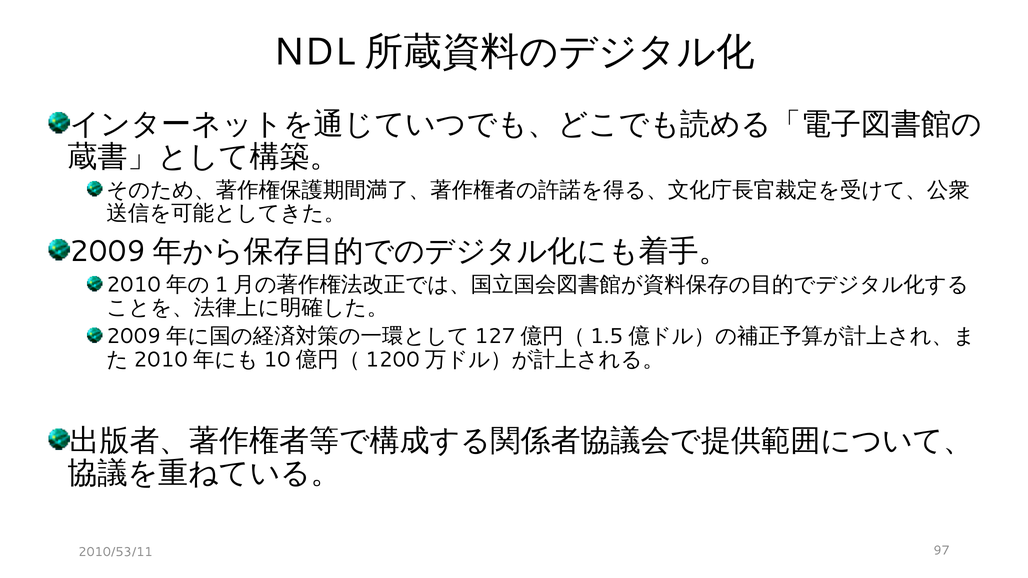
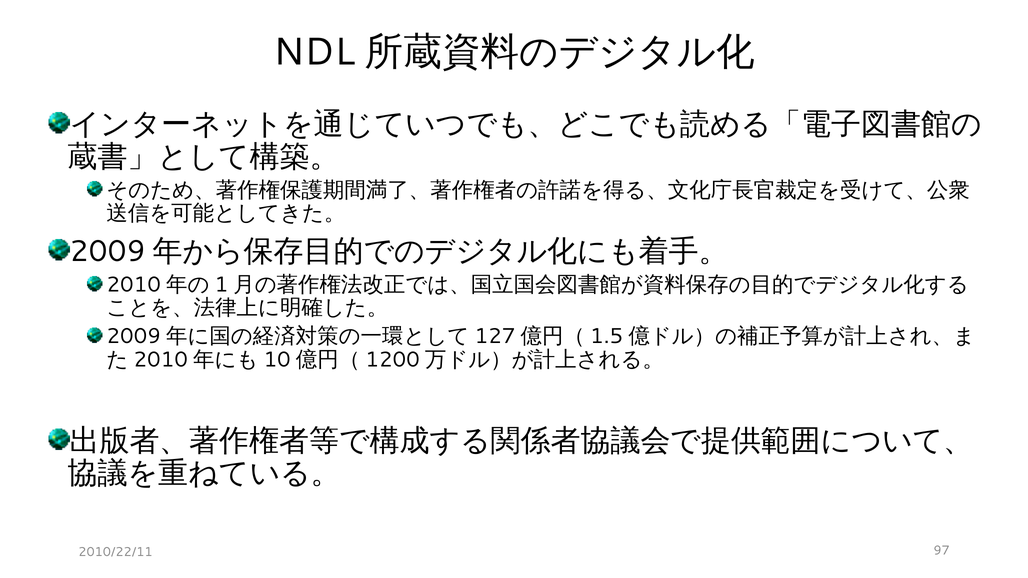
2010/53/11: 2010/53/11 -> 2010/22/11 (115, 552)
